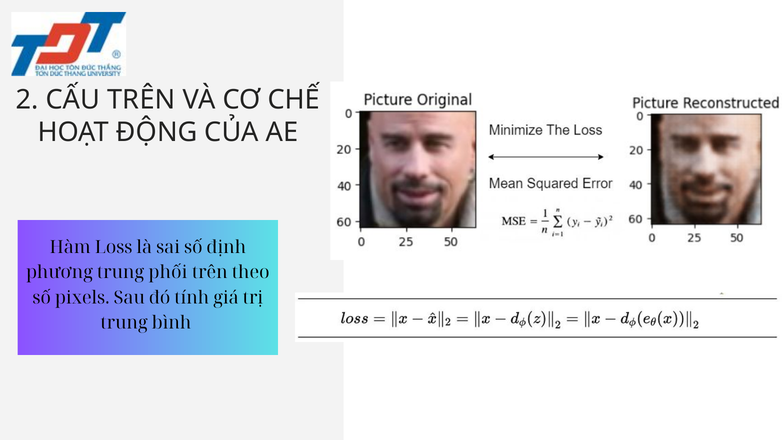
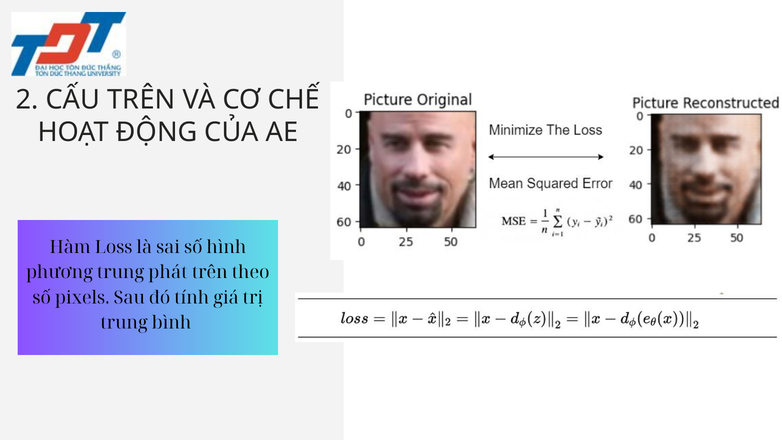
định: định -> hình (226, 247)
phối: phối -> phát (168, 272)
